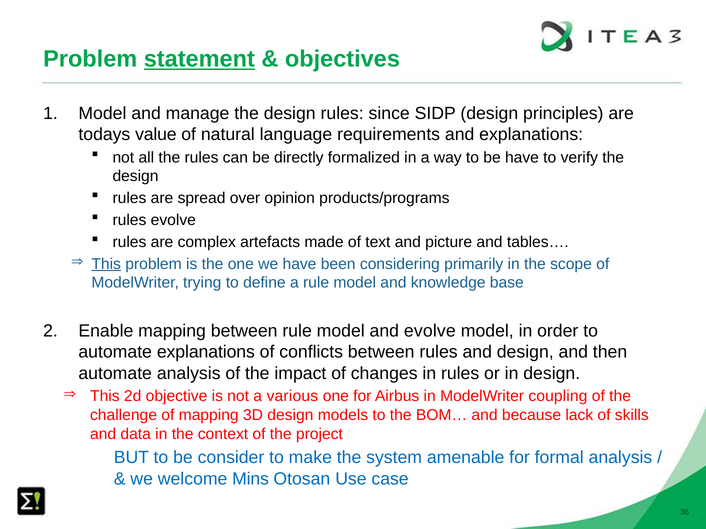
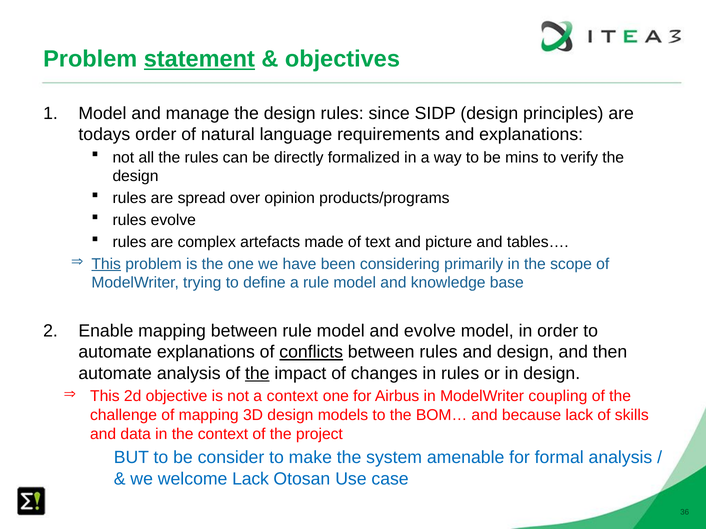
todays value: value -> order (156, 134)
be have: have -> mins (522, 157)
conflicts underline: none -> present (311, 353)
the underline: none -> present (257, 374)
a various: various -> context (292, 397)
welcome Mins: Mins -> Lack (251, 479)
